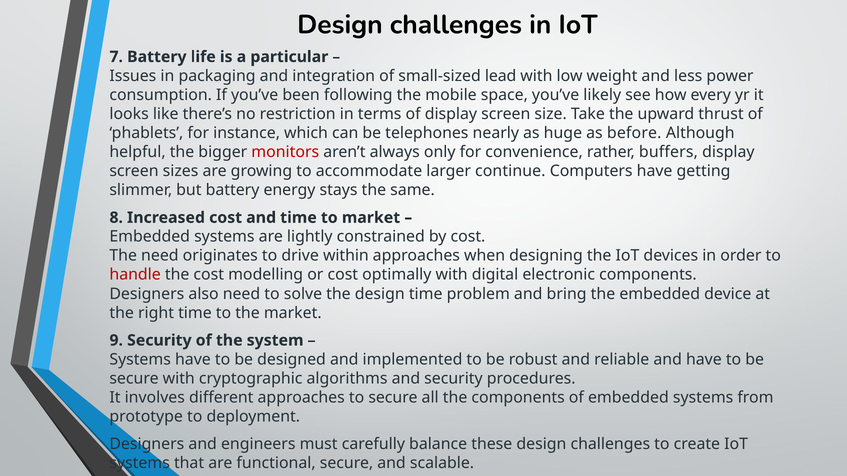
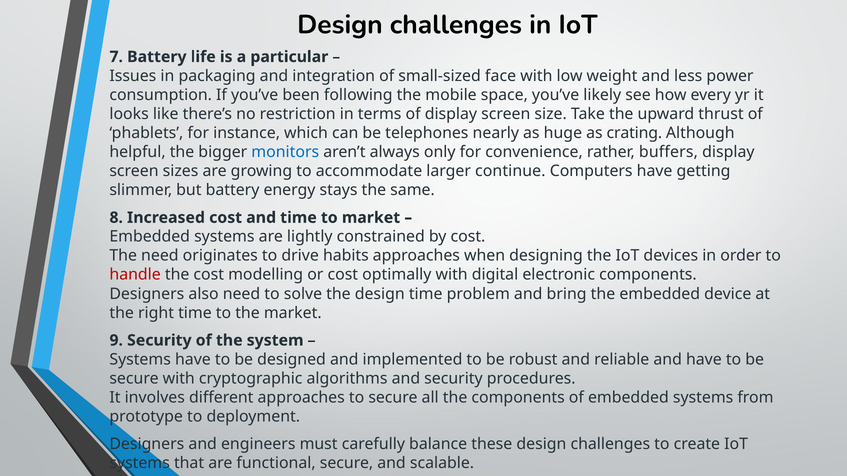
lead: lead -> face (501, 76)
before: before -> crating (634, 133)
monitors colour: red -> blue (285, 152)
within: within -> habits (346, 256)
